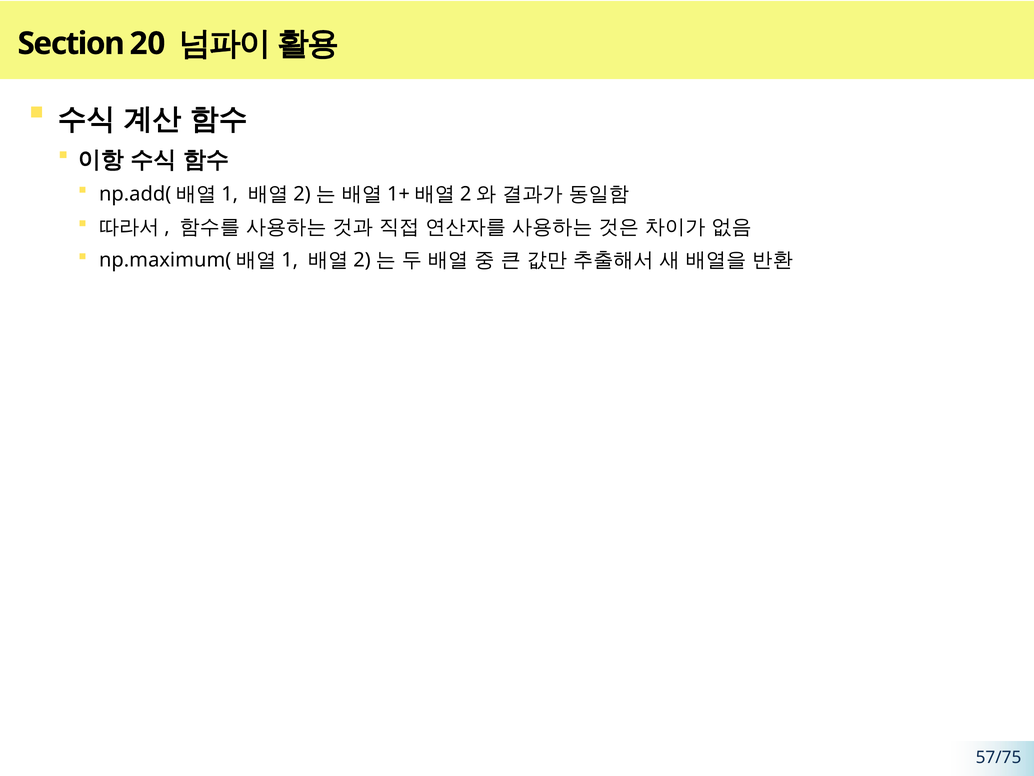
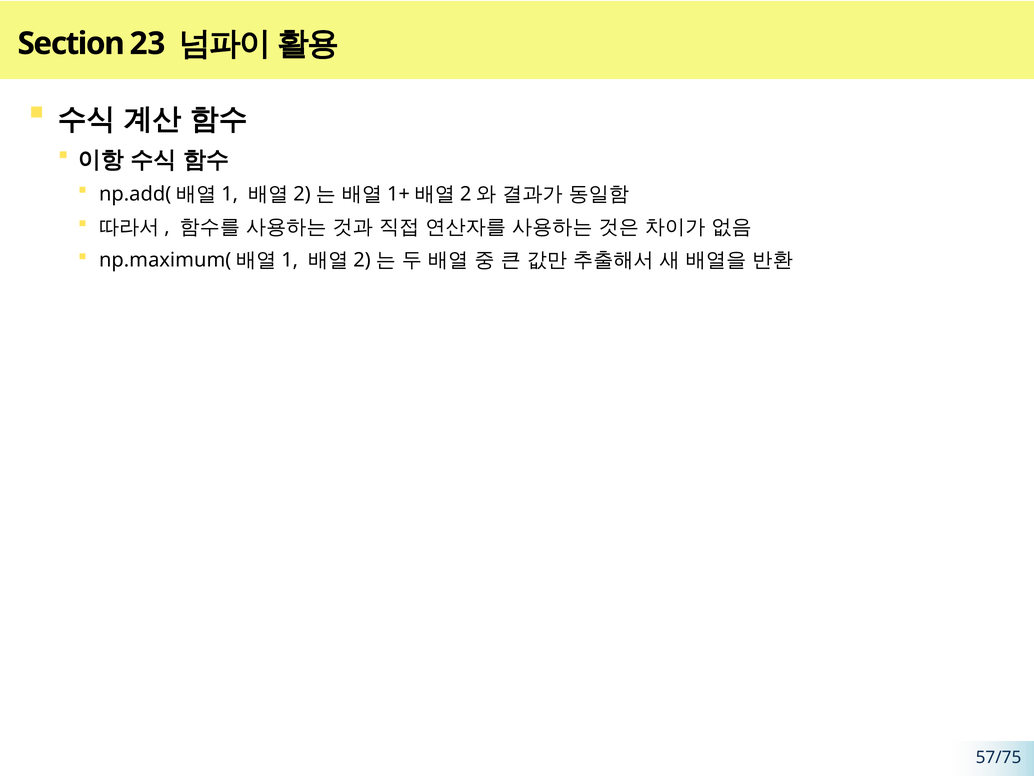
20: 20 -> 23 (147, 44)
